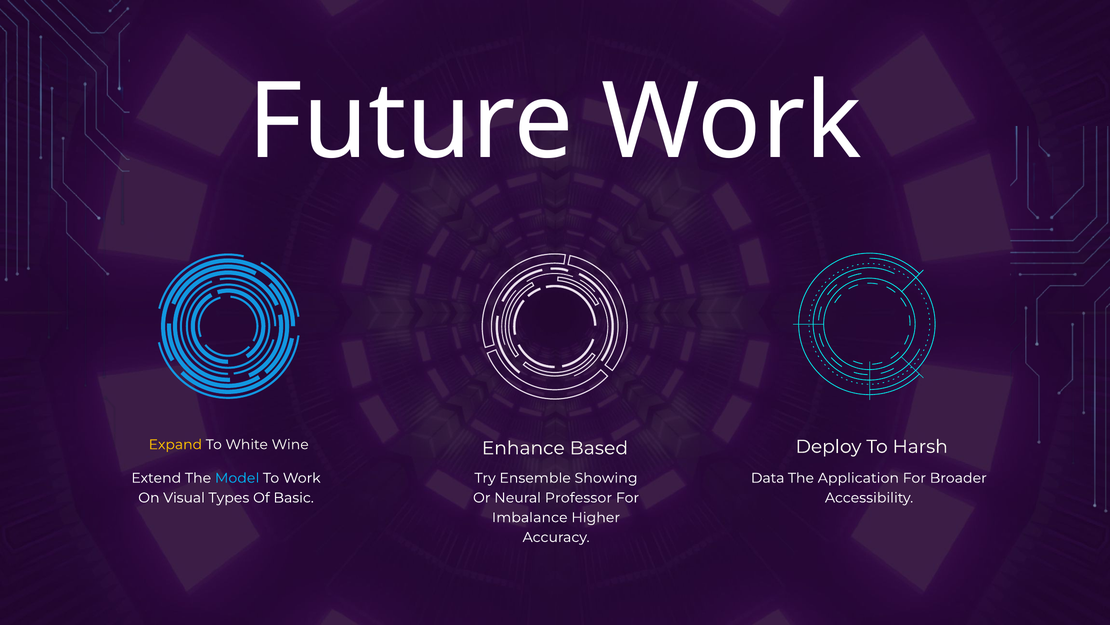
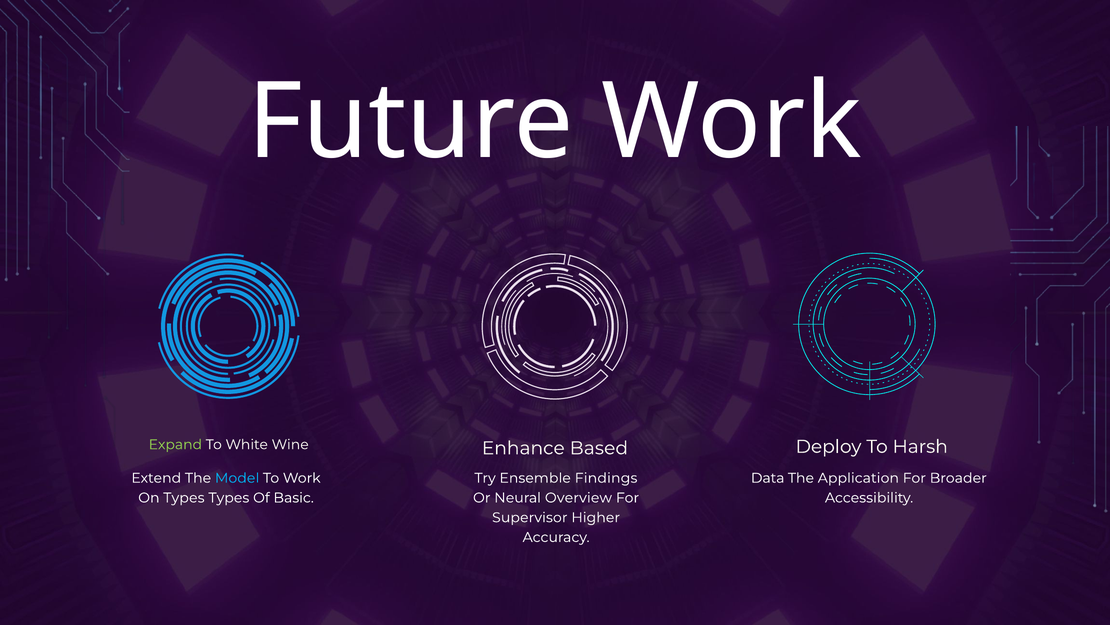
Expand colour: yellow -> light green (175, 444)
Showing: Showing -> Findings (606, 478)
On Visual: Visual -> Types (184, 497)
Professor: Professor -> Overview (578, 497)
Imbalance: Imbalance -> Supervisor (530, 517)
